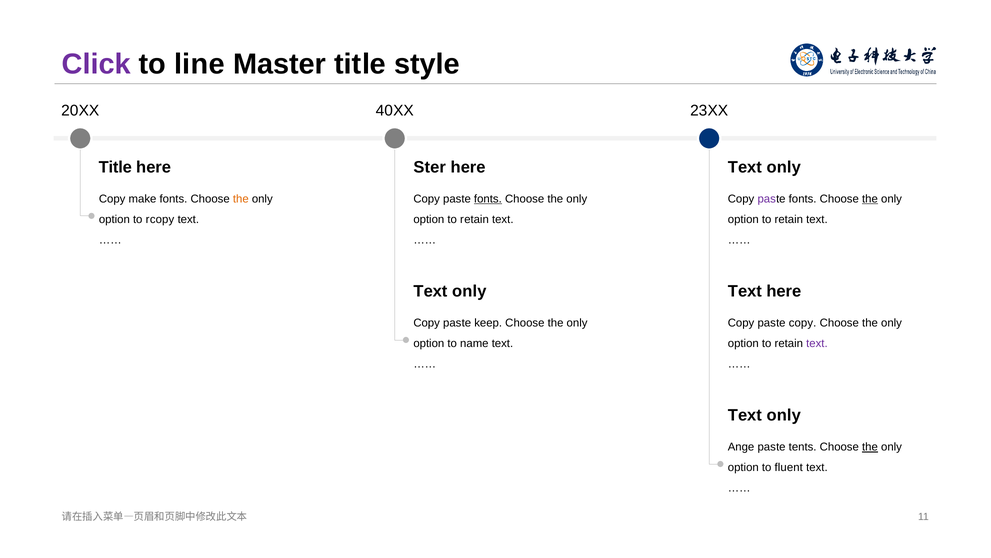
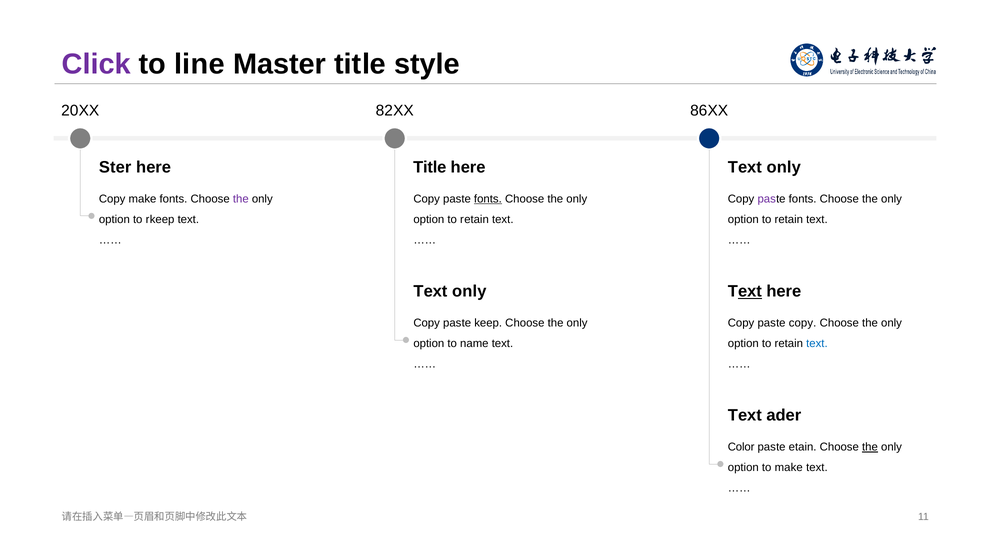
40: 40 -> 82 (384, 110)
23: 23 -> 86 (699, 110)
Title: Title -> Ster (115, 167)
Ster: Ster -> Title (430, 167)
the colour: orange -> purple (241, 199)
the underline: present -> none (870, 199)
r copy: copy -> keep (162, 219)
ext underline: none -> present (750, 291)
text colour: purple -> blue (817, 343)
only: only -> ader (784, 415)
Ange: Ange -> Color (741, 447)
te tents: tents -> etain (803, 447)
to fluent: fluent -> make (789, 467)
